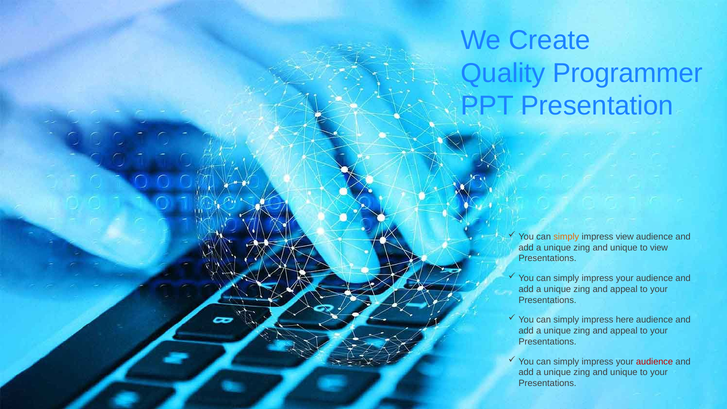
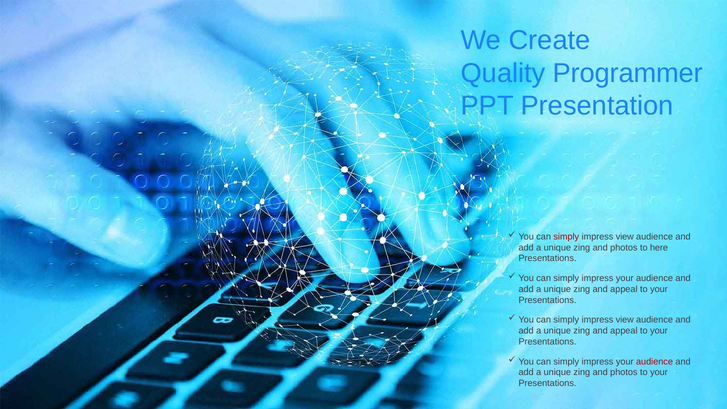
simply colour: orange -> red (566, 237)
unique: unique -> photos (624, 247)
to view: view -> here (659, 247)
here: here -> view (625, 320)
unique: unique -> photos (624, 372)
